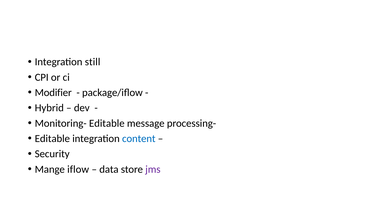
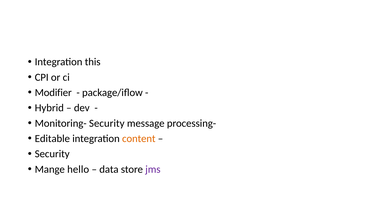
still: still -> this (93, 62)
Monitoring- Editable: Editable -> Security (107, 123)
content colour: blue -> orange (139, 138)
iflow: iflow -> hello (78, 169)
